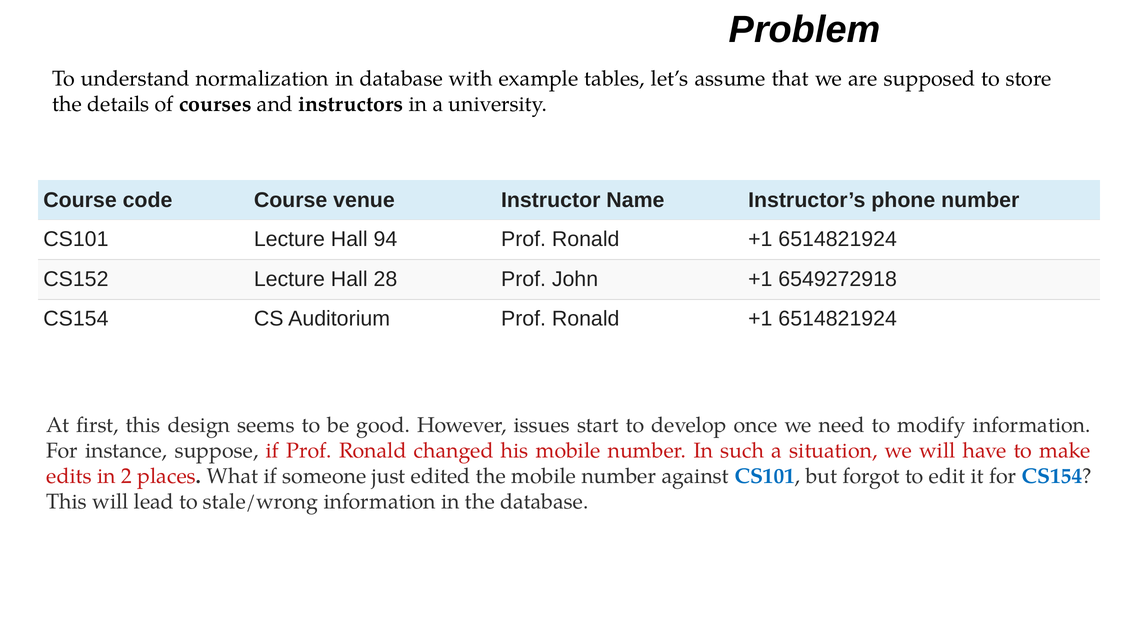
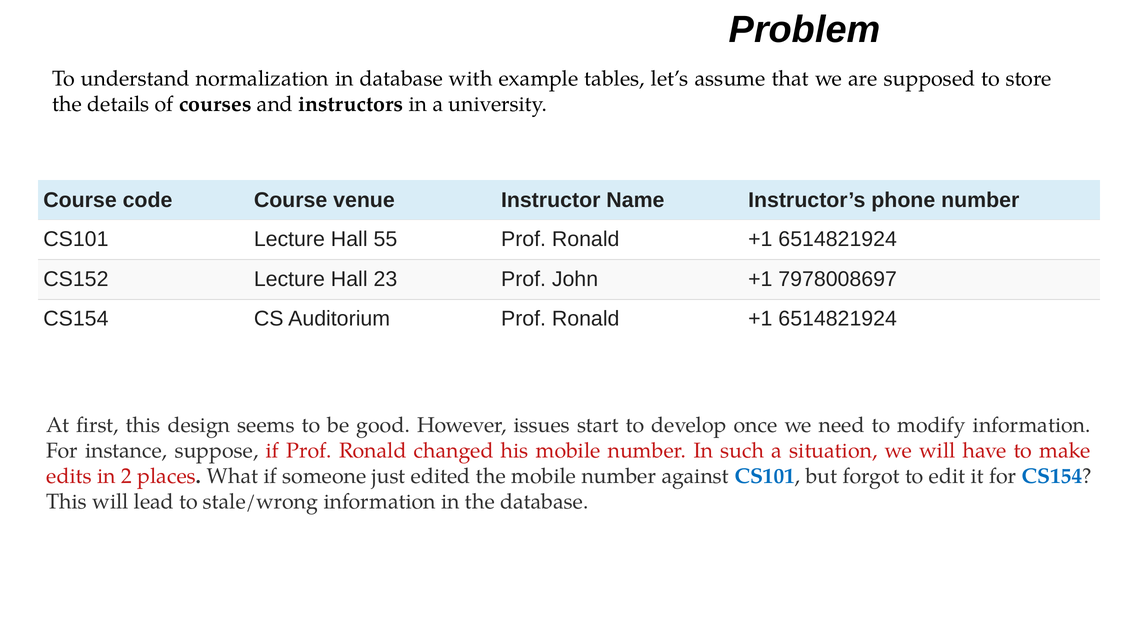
94: 94 -> 55 (385, 239)
28: 28 -> 23 (385, 279)
6549272918: 6549272918 -> 7978008697 (838, 279)
